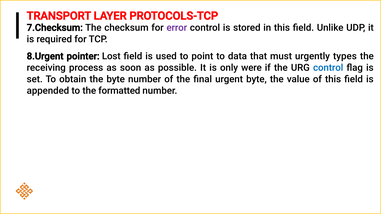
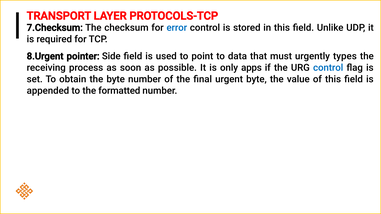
error colour: purple -> blue (177, 28)
Lost: Lost -> Side (111, 56)
were: were -> apps (251, 68)
